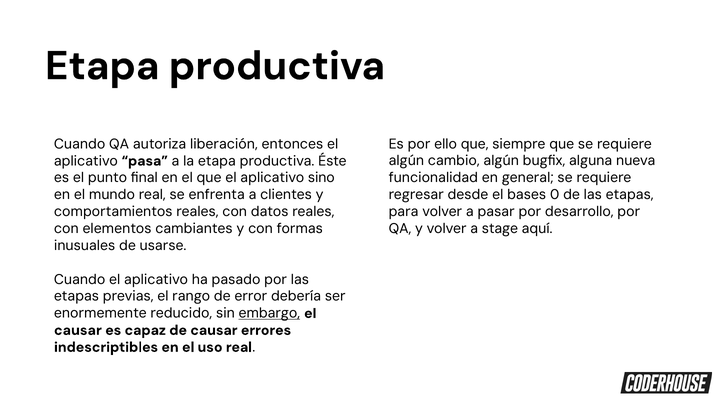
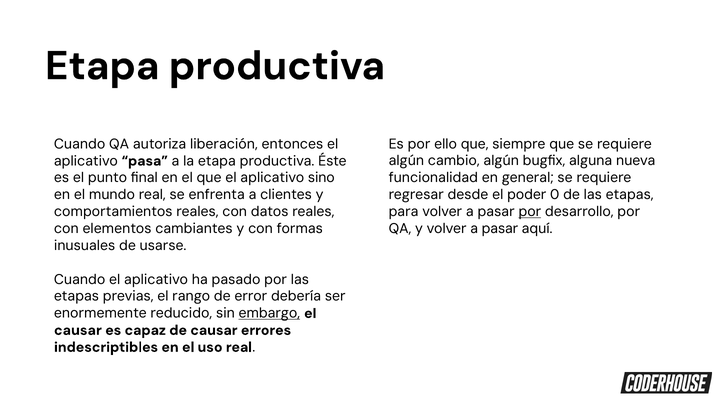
bases: bases -> poder (527, 195)
por underline: none -> present (530, 212)
y volver a stage: stage -> pasar (500, 229)
